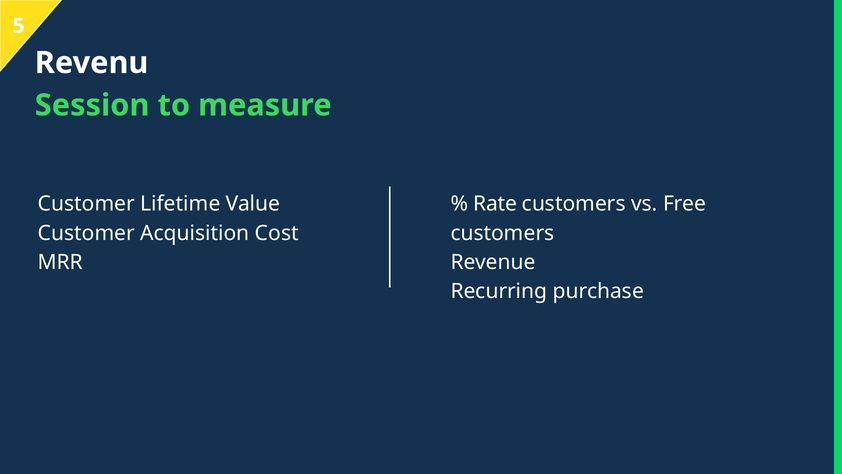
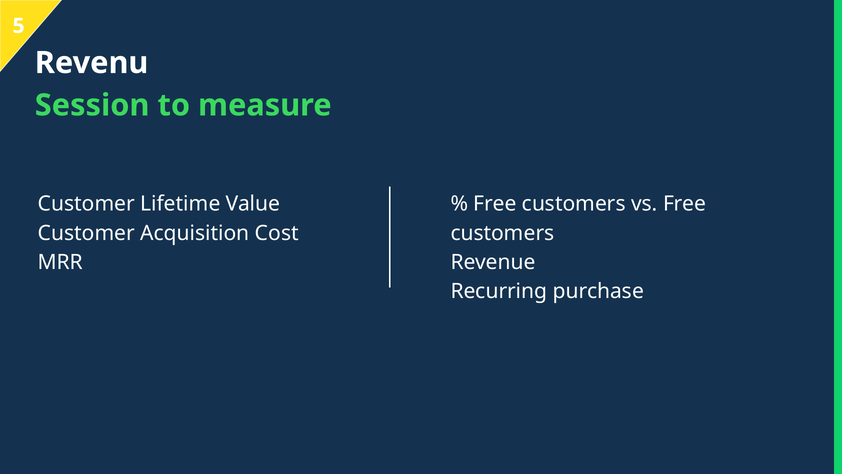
Rate: Rate -> Free (495, 204)
